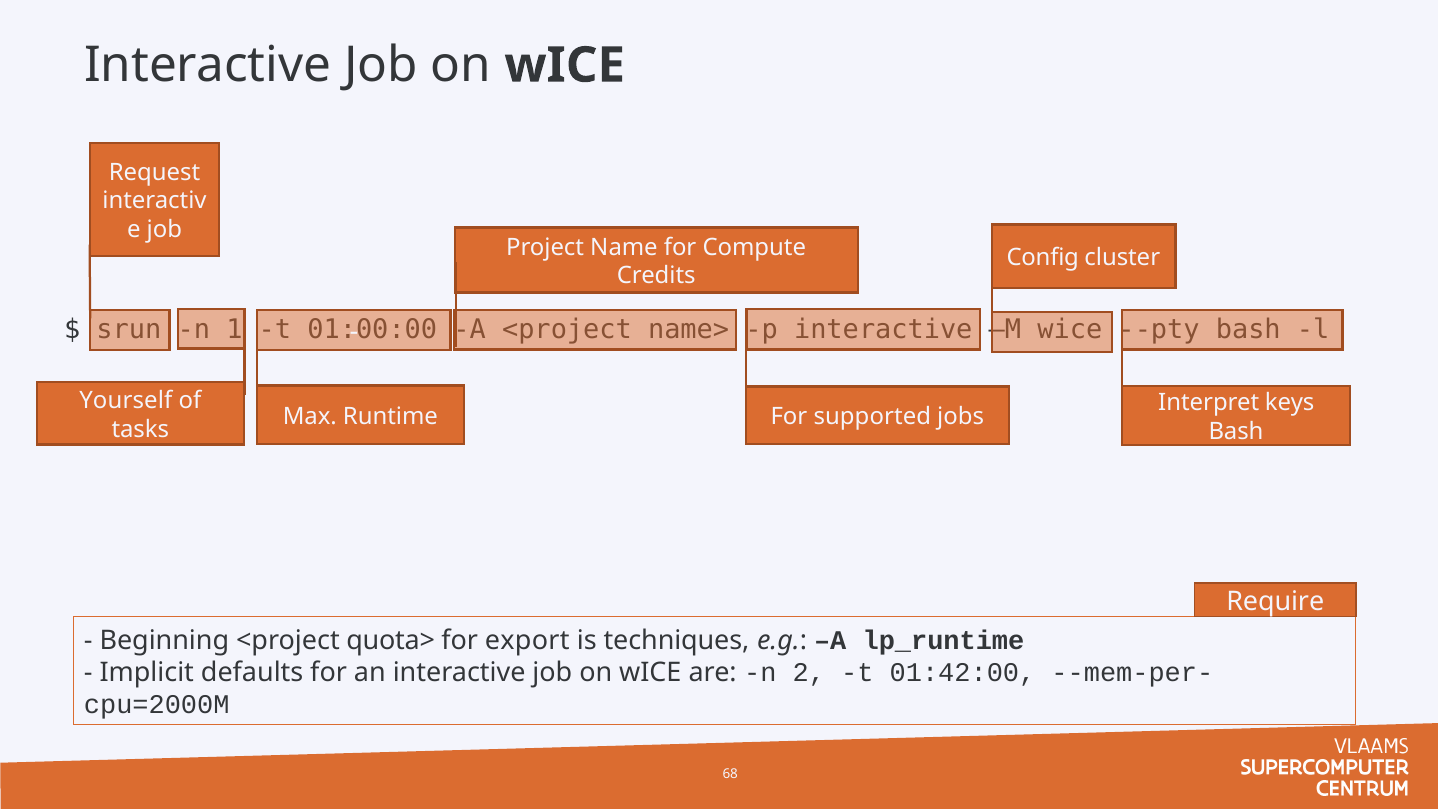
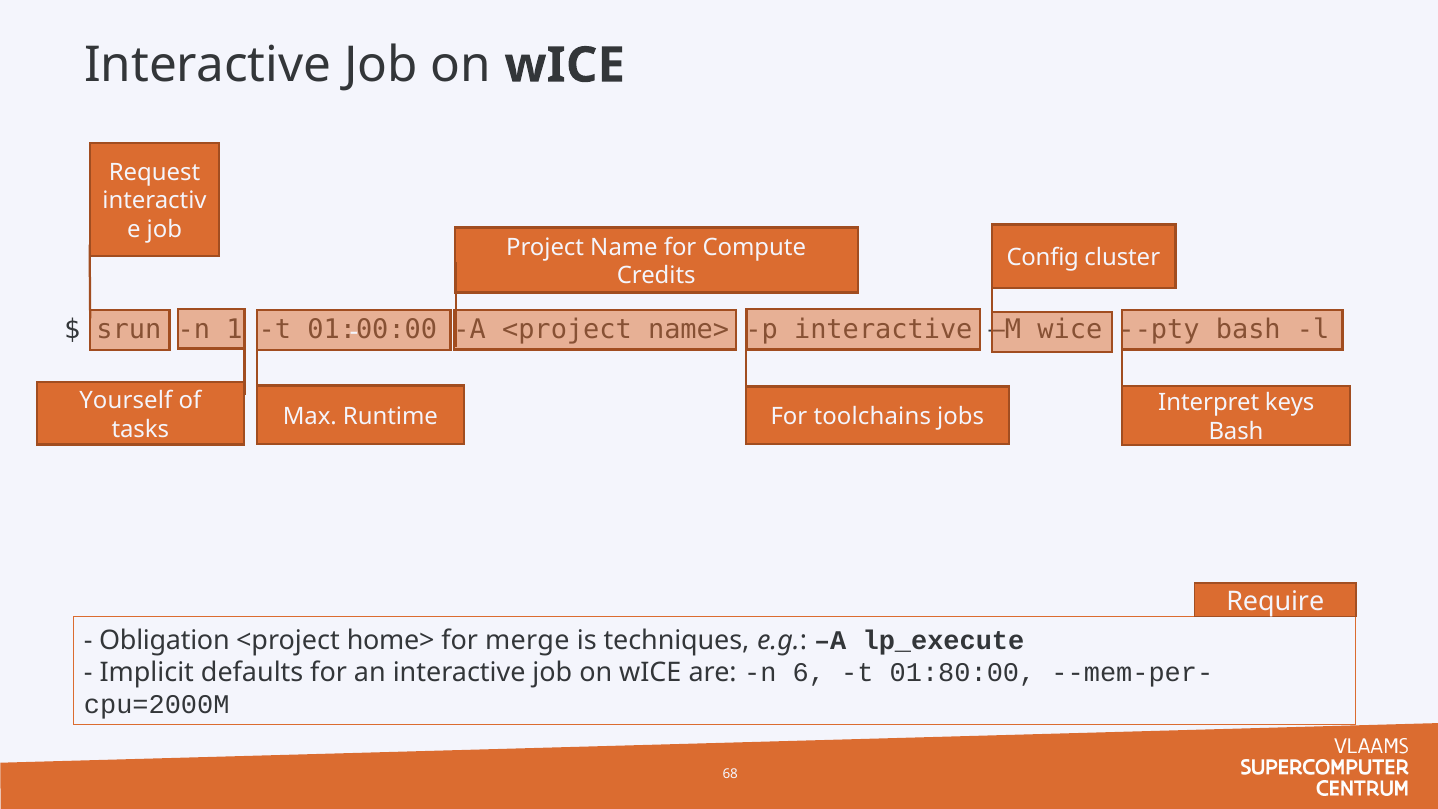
supported: supported -> toolchains (872, 417)
Beginning: Beginning -> Obligation (164, 640)
quota>: quota> -> home> (391, 640)
export: export -> merge (527, 640)
lp_runtime: lp_runtime -> lp_execute (943, 640)
2: 2 -> 6 (809, 672)
01:42:00: 01:42:00 -> 01:80:00 (963, 672)
